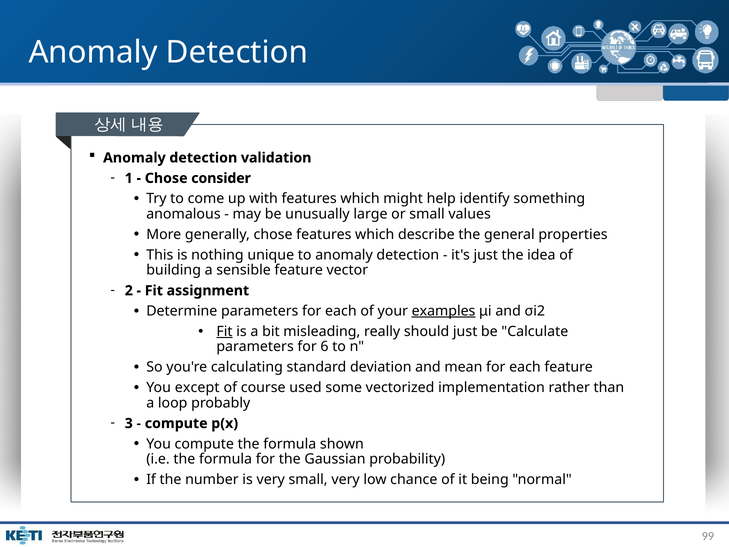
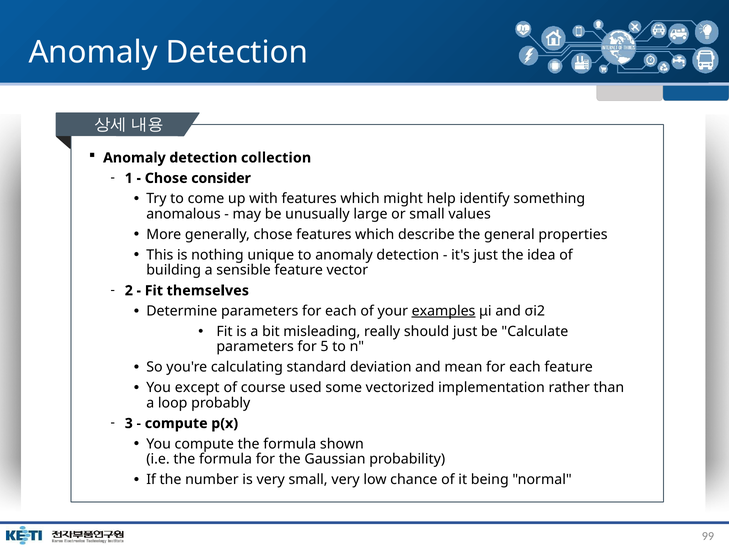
validation: validation -> collection (276, 158)
assignment: assignment -> themselves (208, 290)
Fit underline: present -> none (225, 331)
6: 6 -> 5 (325, 347)
